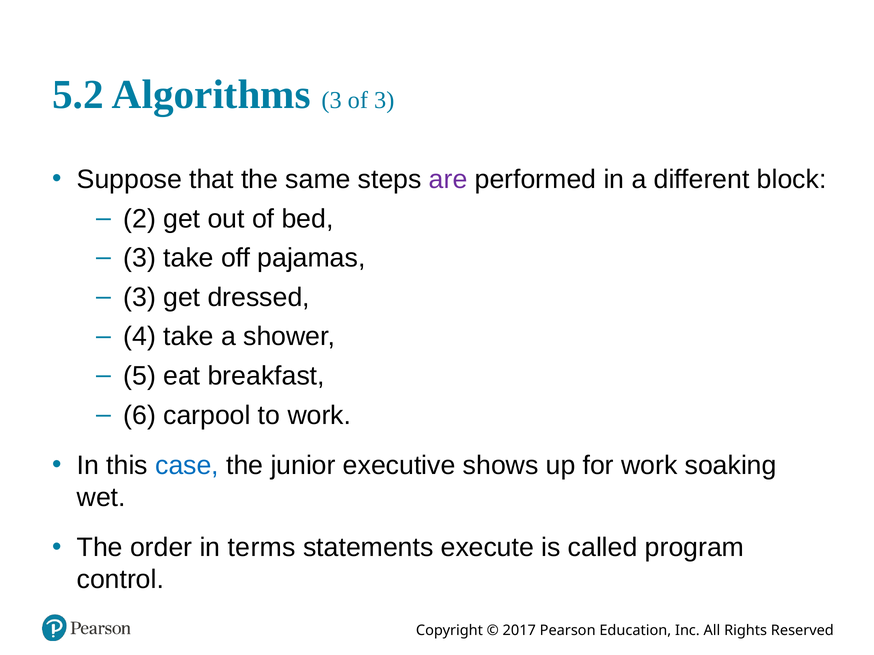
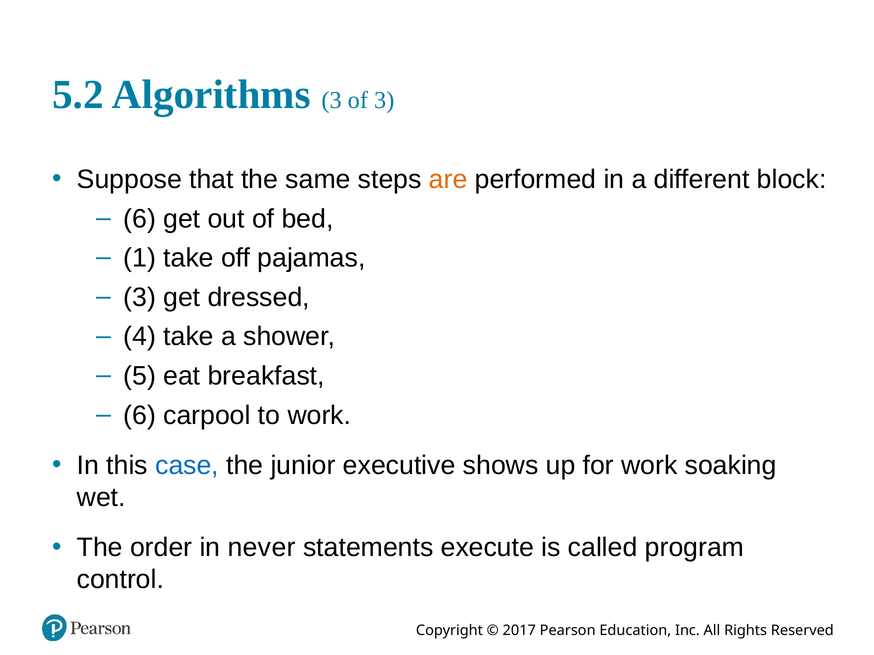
are colour: purple -> orange (448, 180)
2: 2 -> 6 (140, 219)
3: 3 -> 1 (140, 258)
terms: terms -> never (262, 548)
